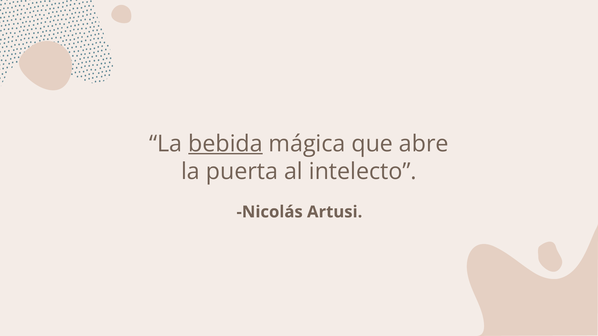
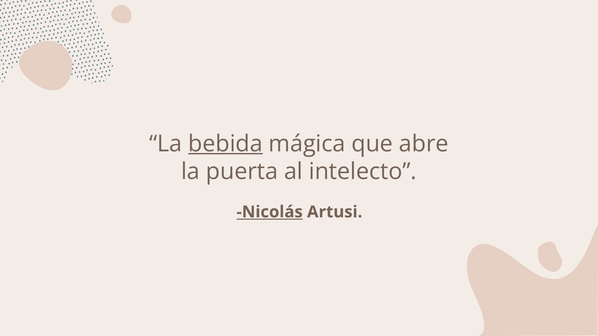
Nicolás underline: none -> present (270, 212)
